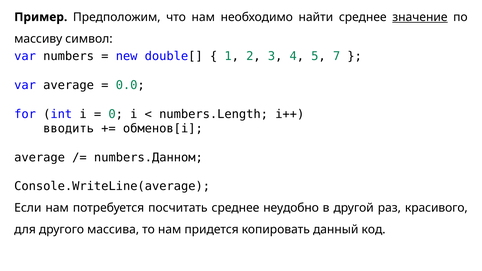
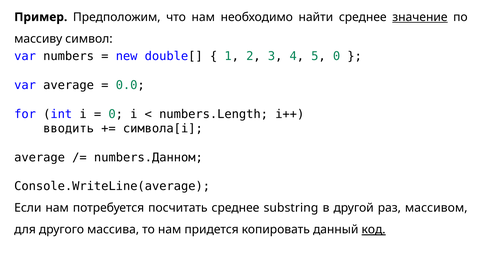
5 7: 7 -> 0 (337, 56)
обменов[i: обменов[i -> символа[i (163, 129)
неудобно: неудобно -> substring (291, 208)
красивого: красивого -> массивом (436, 208)
код underline: none -> present (374, 230)
